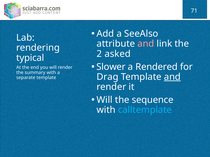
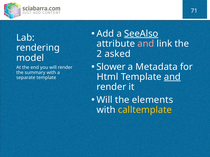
SeeAlso underline: none -> present (141, 34)
typical: typical -> model (30, 58)
Rendered: Rendered -> Metadata (157, 67)
Drag: Drag -> Html (108, 77)
sequence: sequence -> elements (153, 100)
calltemplate colour: light blue -> yellow (145, 110)
